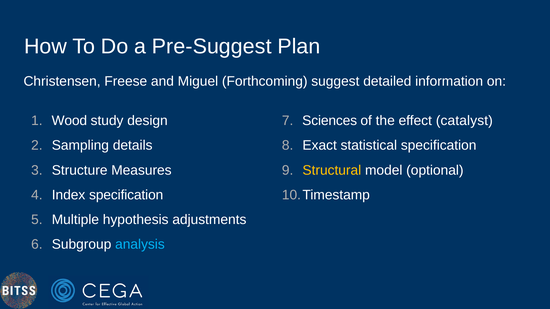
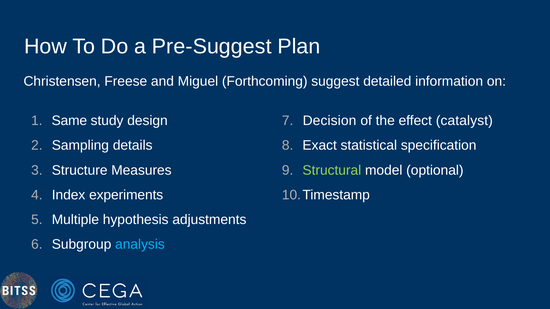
Wood: Wood -> Same (69, 121)
Sciences: Sciences -> Decision (330, 121)
Structural colour: yellow -> light green (332, 170)
Index specification: specification -> experiments (126, 195)
